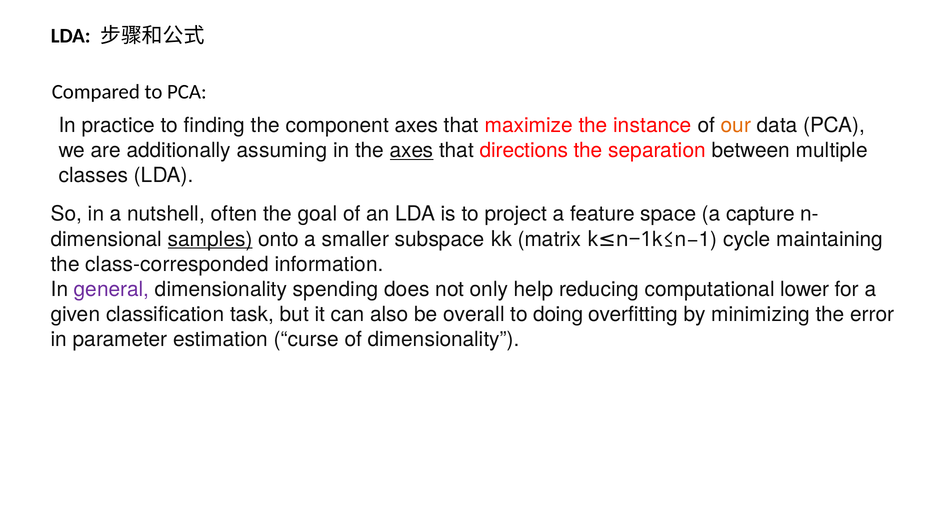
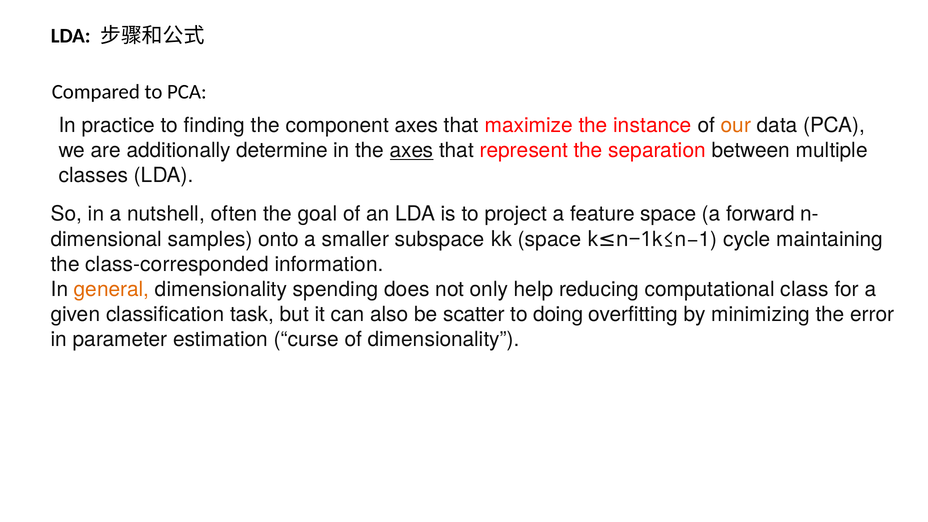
assuming: assuming -> determine (282, 151)
directions: directions -> represent (524, 151)
capture: capture -> forward (760, 214)
samples underline: present -> none (210, 239)
kk matrix: matrix -> space (549, 239)
general colour: purple -> orange (112, 289)
lower: lower -> class (805, 289)
overall: overall -> scatter (474, 314)
